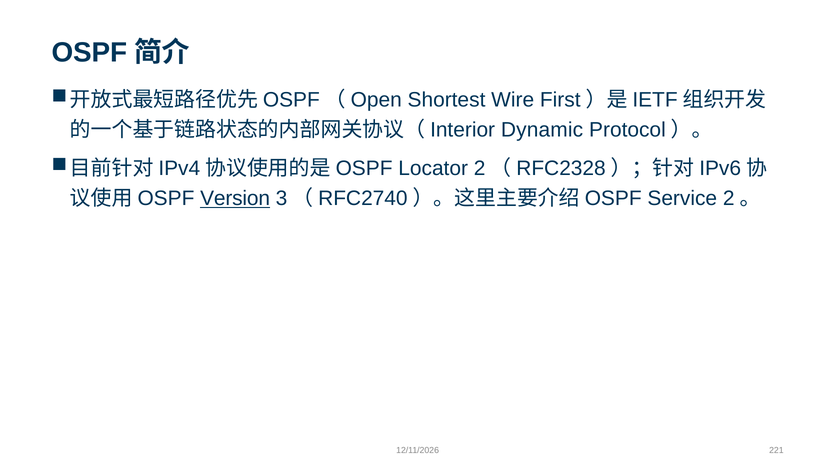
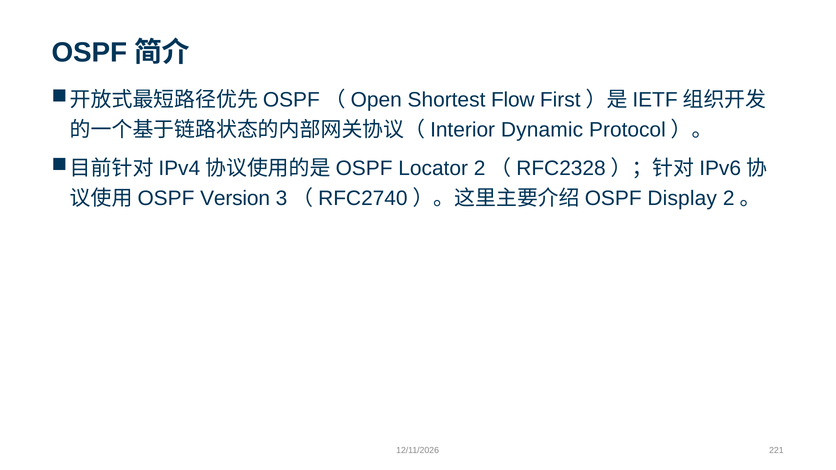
Wire: Wire -> Flow (513, 100)
Version underline: present -> none (235, 199)
Service: Service -> Display (682, 199)
